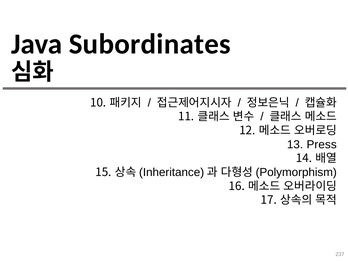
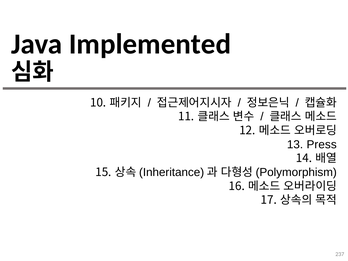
Subordinates: Subordinates -> Implemented (150, 44)
